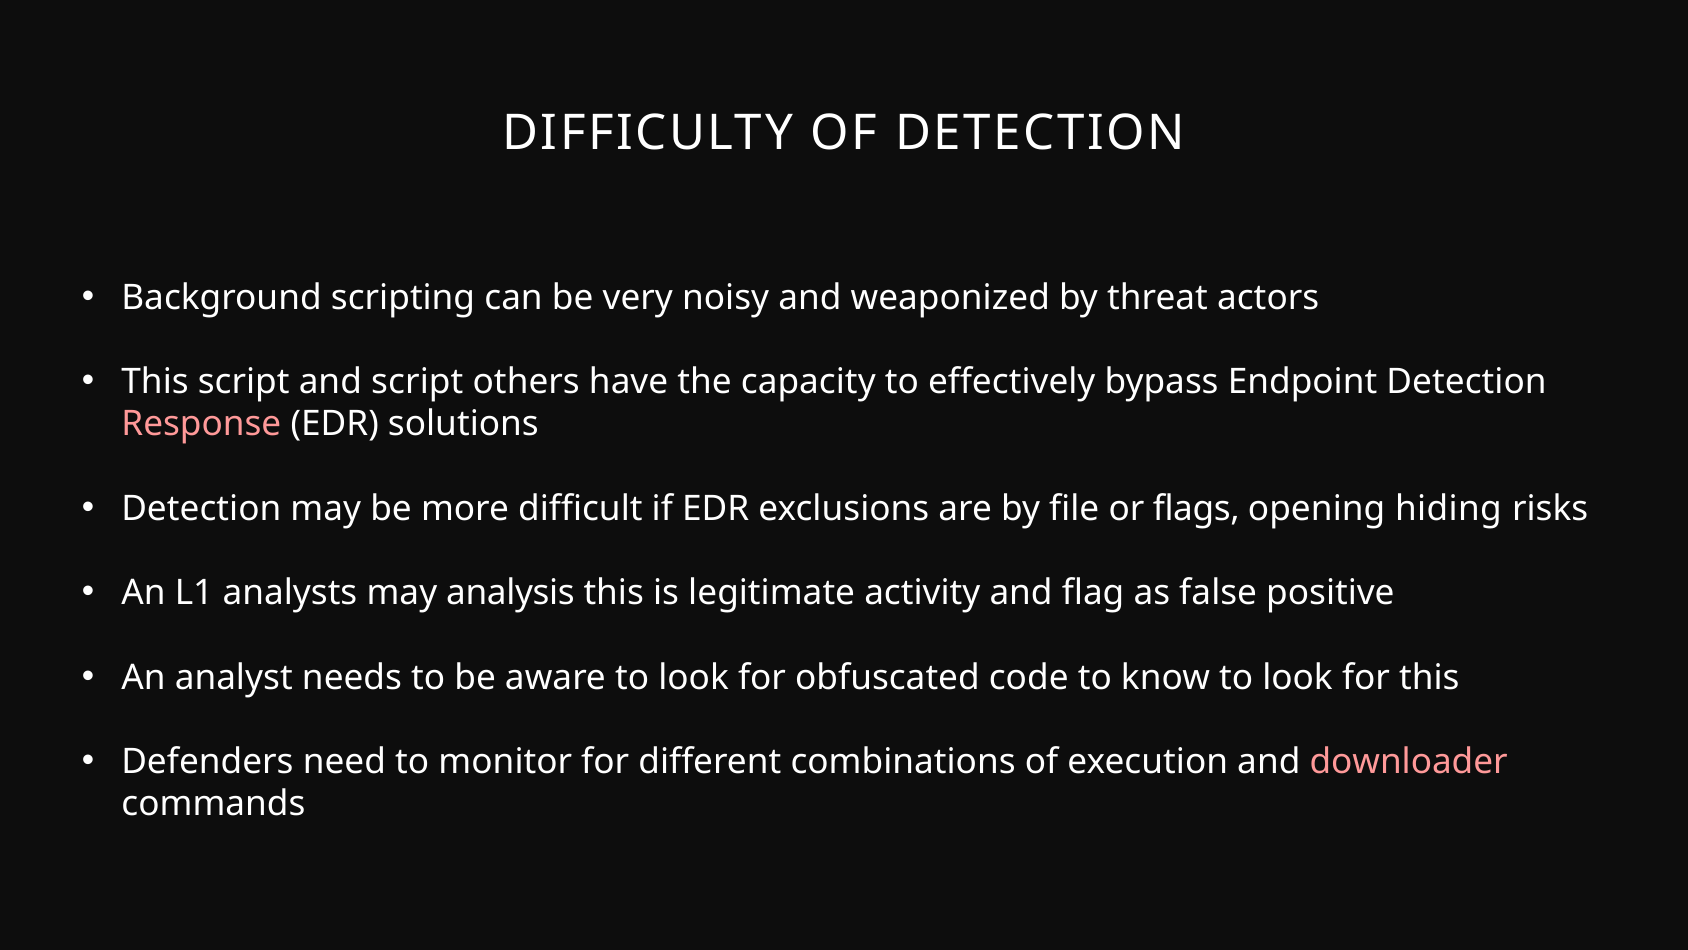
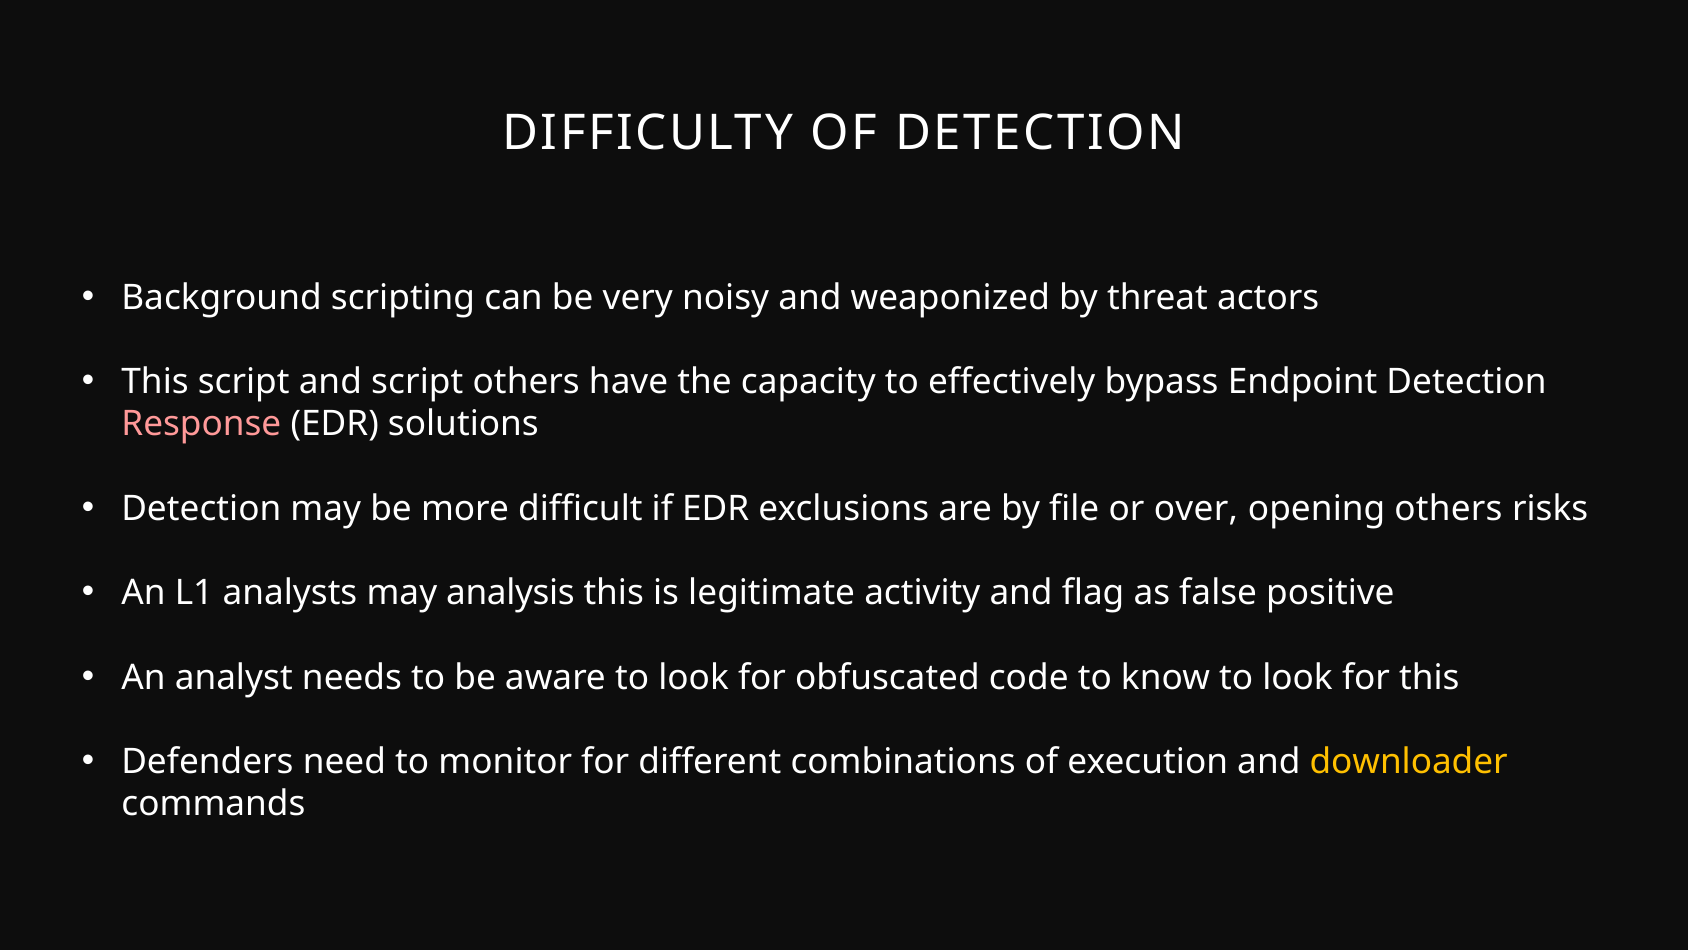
flags: flags -> over (1196, 508)
opening hiding: hiding -> others (1448, 508)
downloader colour: pink -> yellow (1409, 762)
